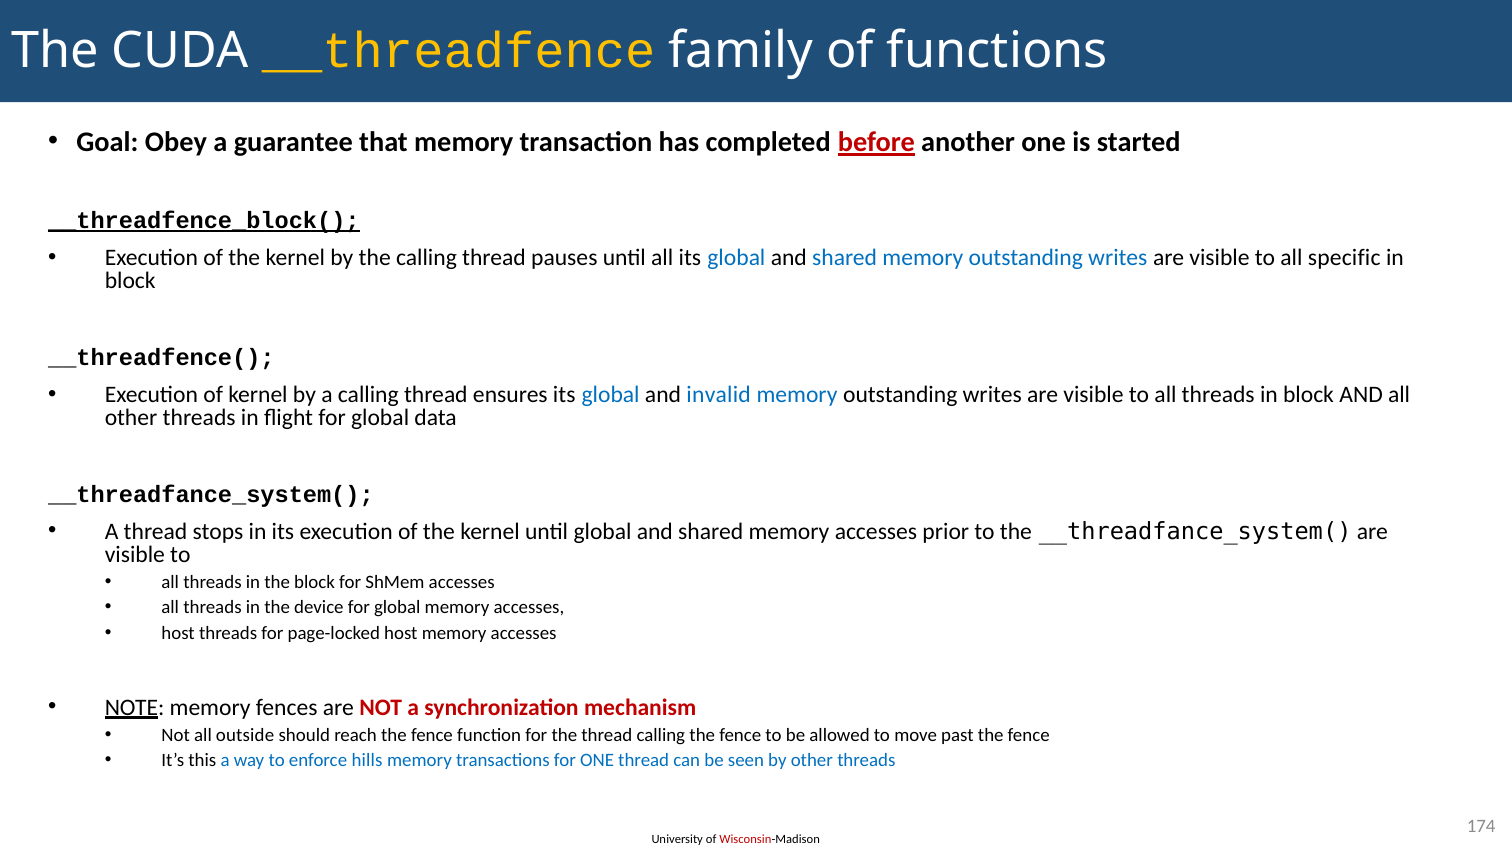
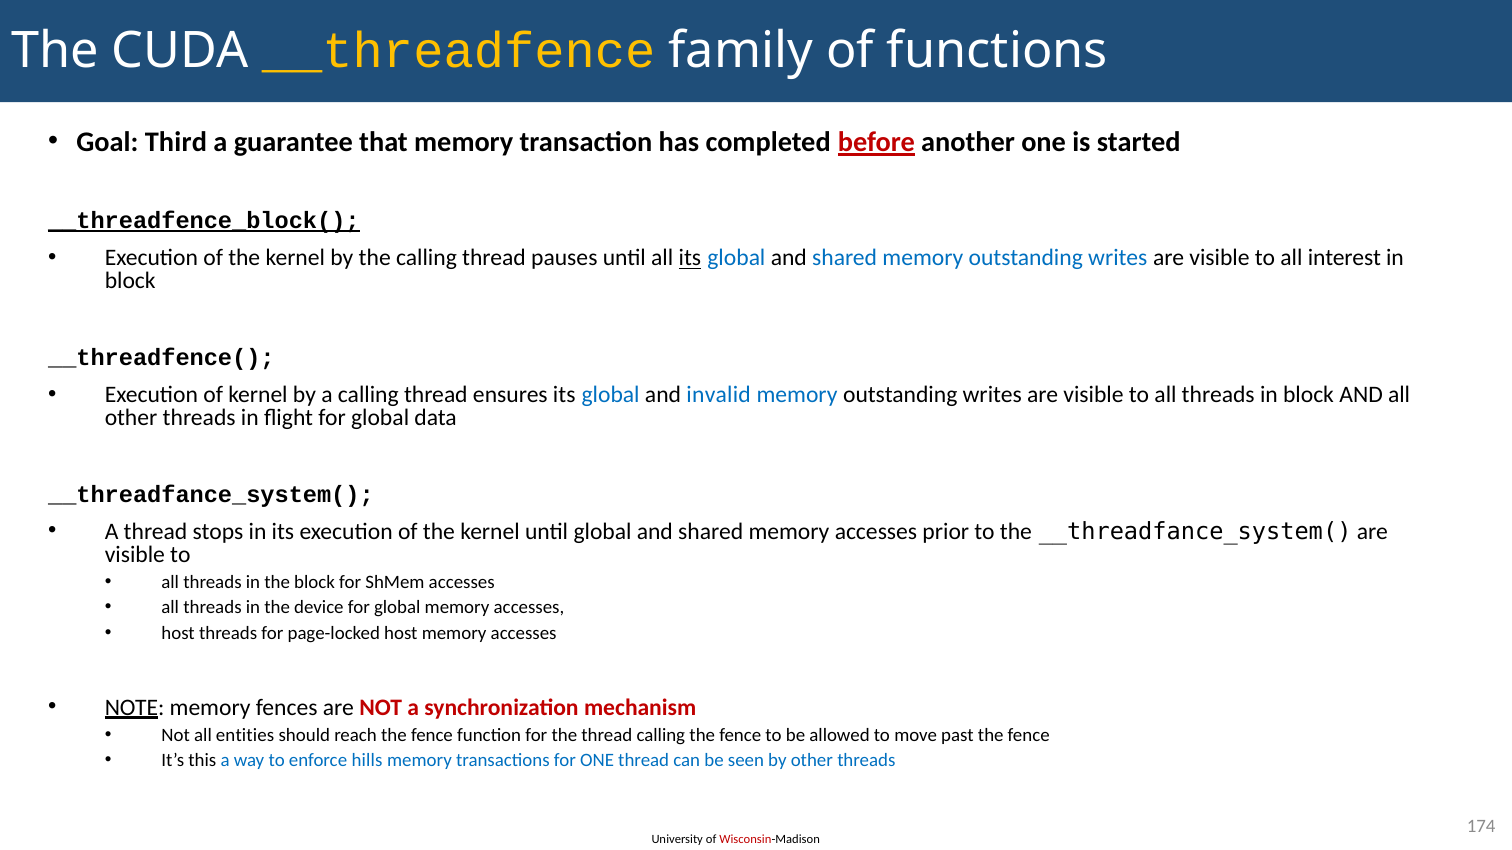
Obey: Obey -> Third (176, 142)
its underline: none -> present (690, 258)
specific: specific -> interest (1344, 258)
outside: outside -> entities (245, 736)
